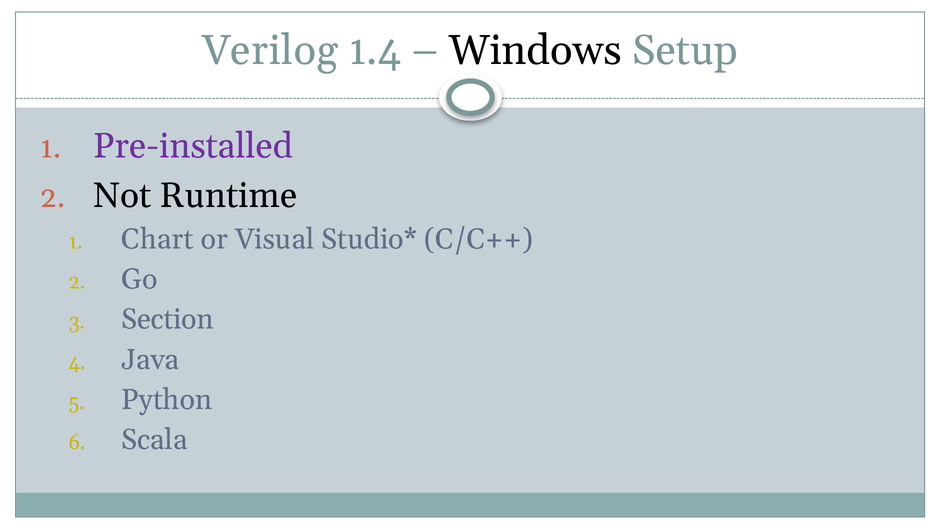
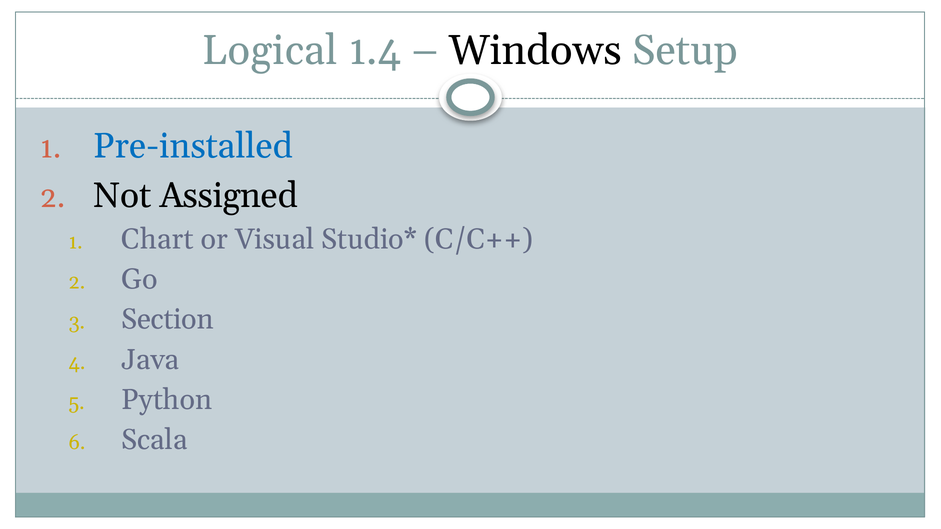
Verilog: Verilog -> Logical (270, 50)
Pre-installed colour: purple -> blue (193, 146)
Runtime: Runtime -> Assigned (229, 196)
